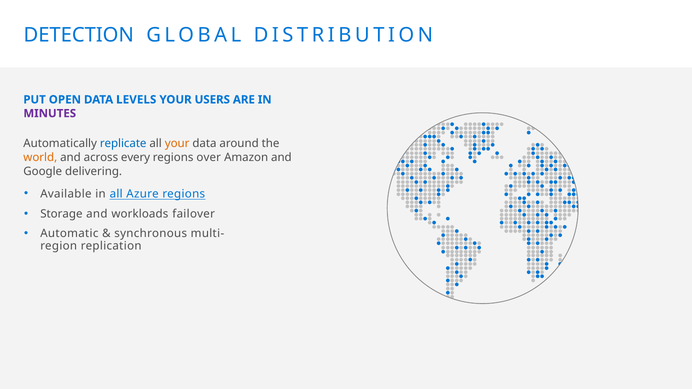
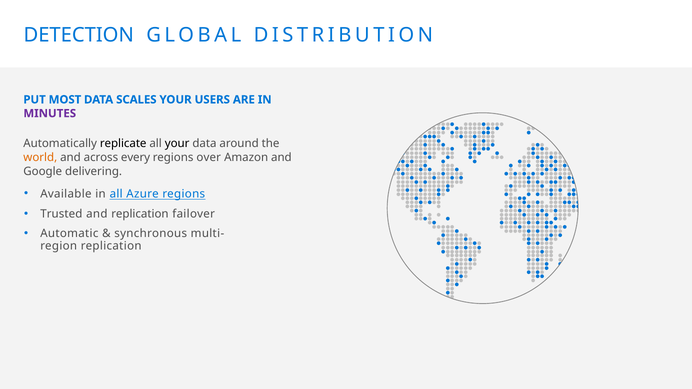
OPEN: OPEN -> MOST (65, 100)
LEVELS: LEVELS -> SCALES (136, 100)
replicate colour: blue -> black (123, 144)
your colour: orange -> black (177, 144)
Storage: Storage -> Trusted (61, 214)
and workloads: workloads -> replication (140, 214)
